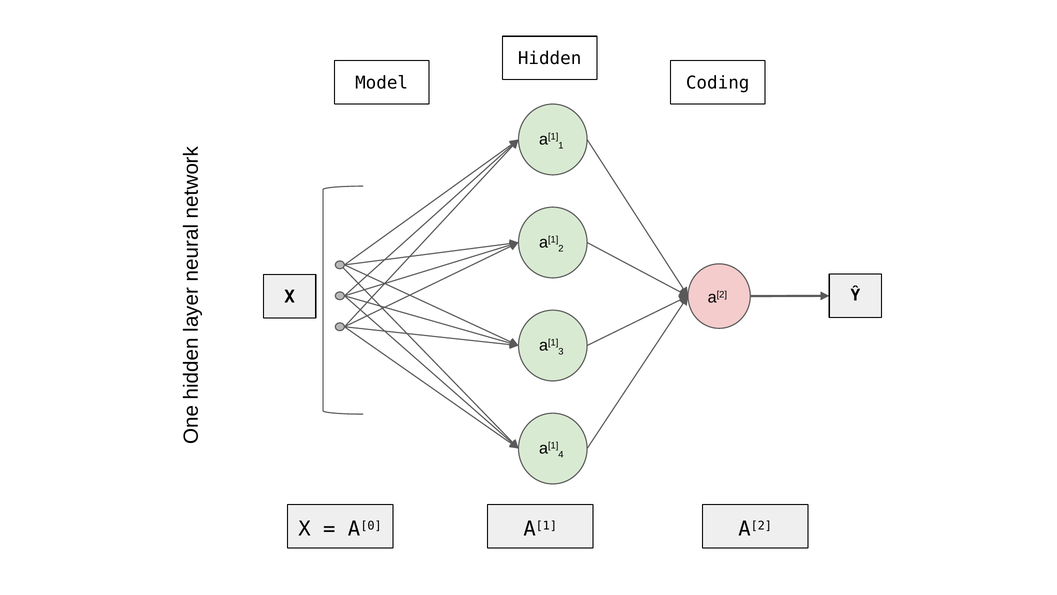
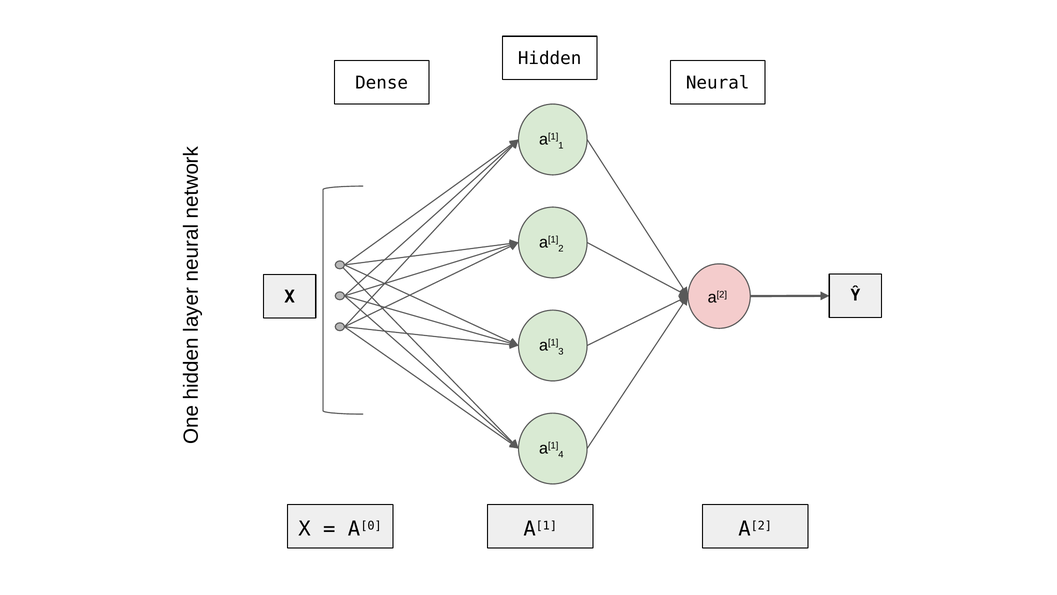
Model: Model -> Dense (382, 83)
Coding: Coding -> Neural (718, 83)
